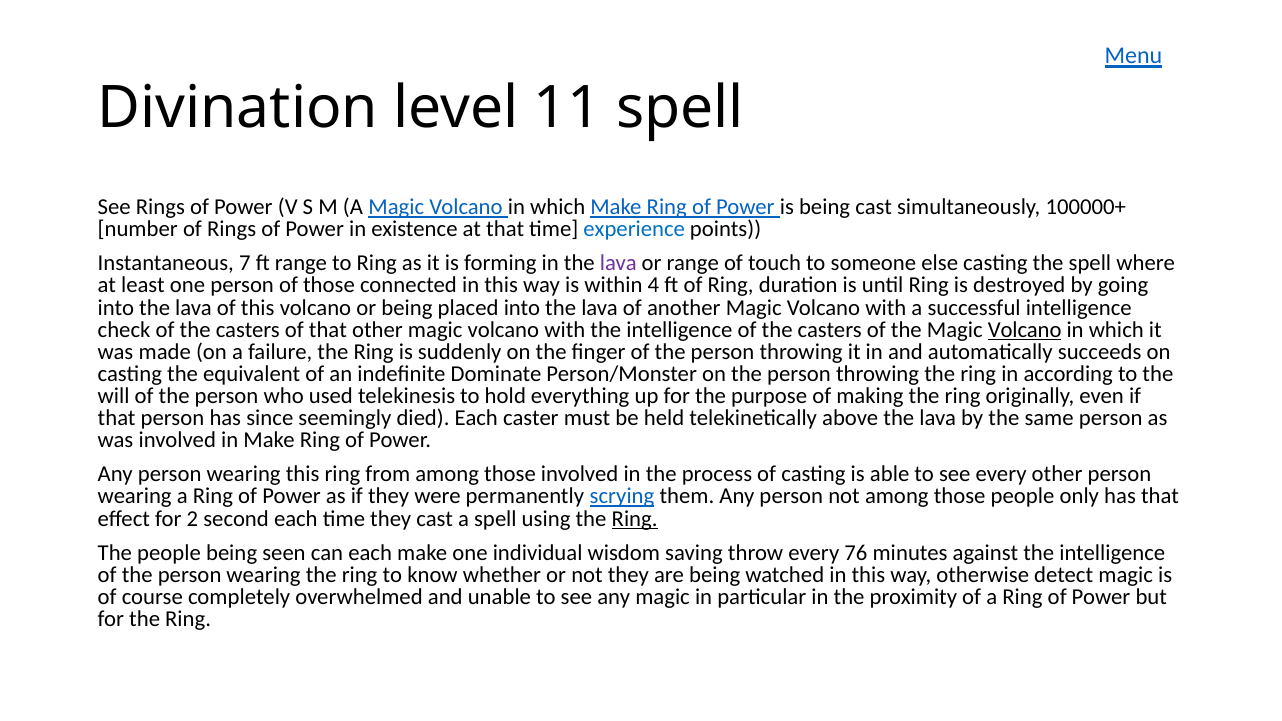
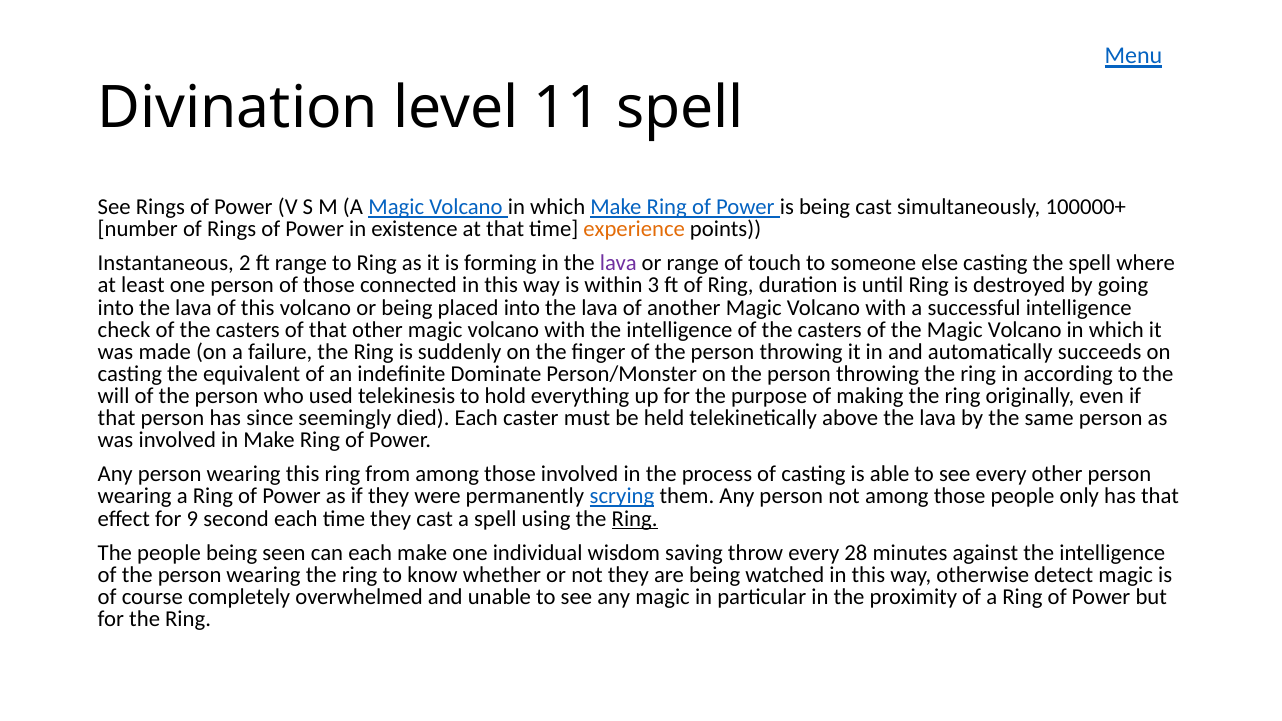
experience colour: blue -> orange (634, 229)
7: 7 -> 2 (245, 263)
4: 4 -> 3 (653, 286)
Volcano underline: present -> none (1025, 330)
2: 2 -> 9 (192, 519)
76: 76 -> 28 (856, 553)
